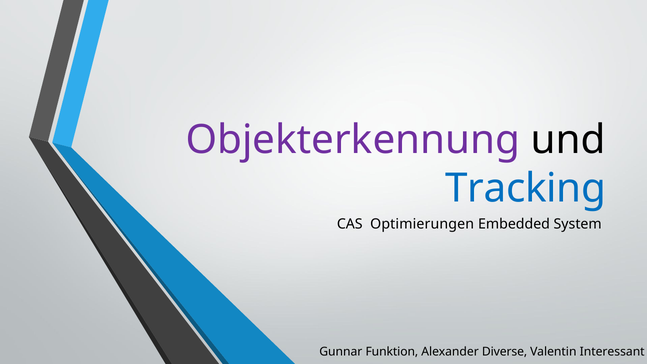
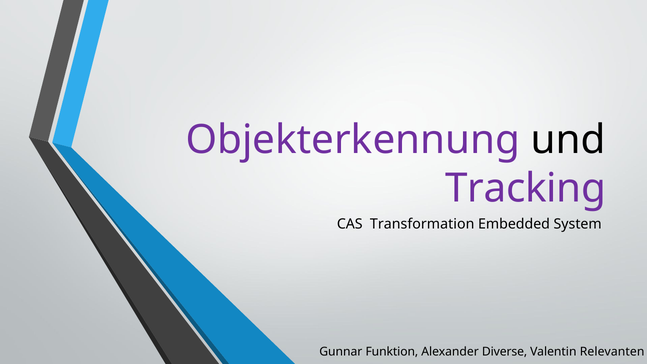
Tracking colour: blue -> purple (526, 188)
Optimierungen: Optimierungen -> Transformation (422, 224)
Interessant: Interessant -> Relevanten (612, 352)
